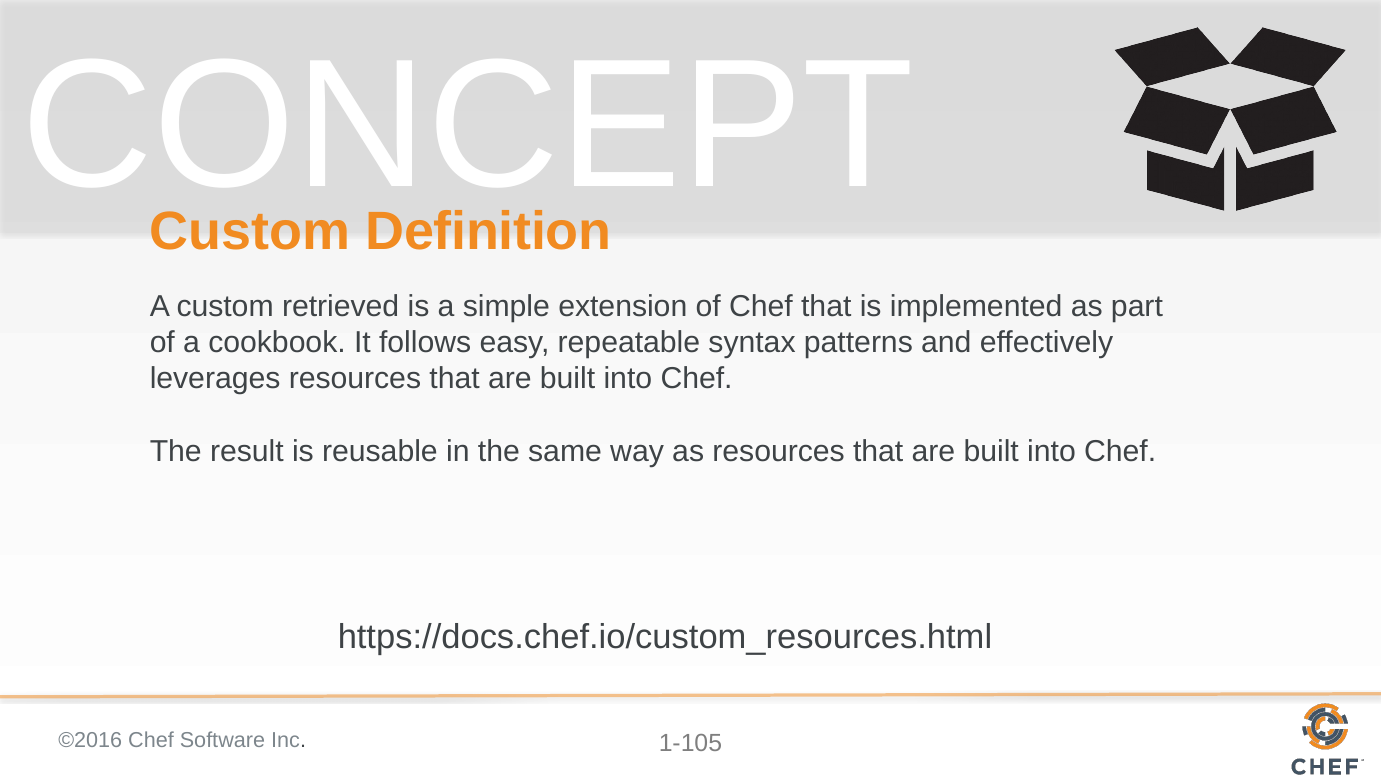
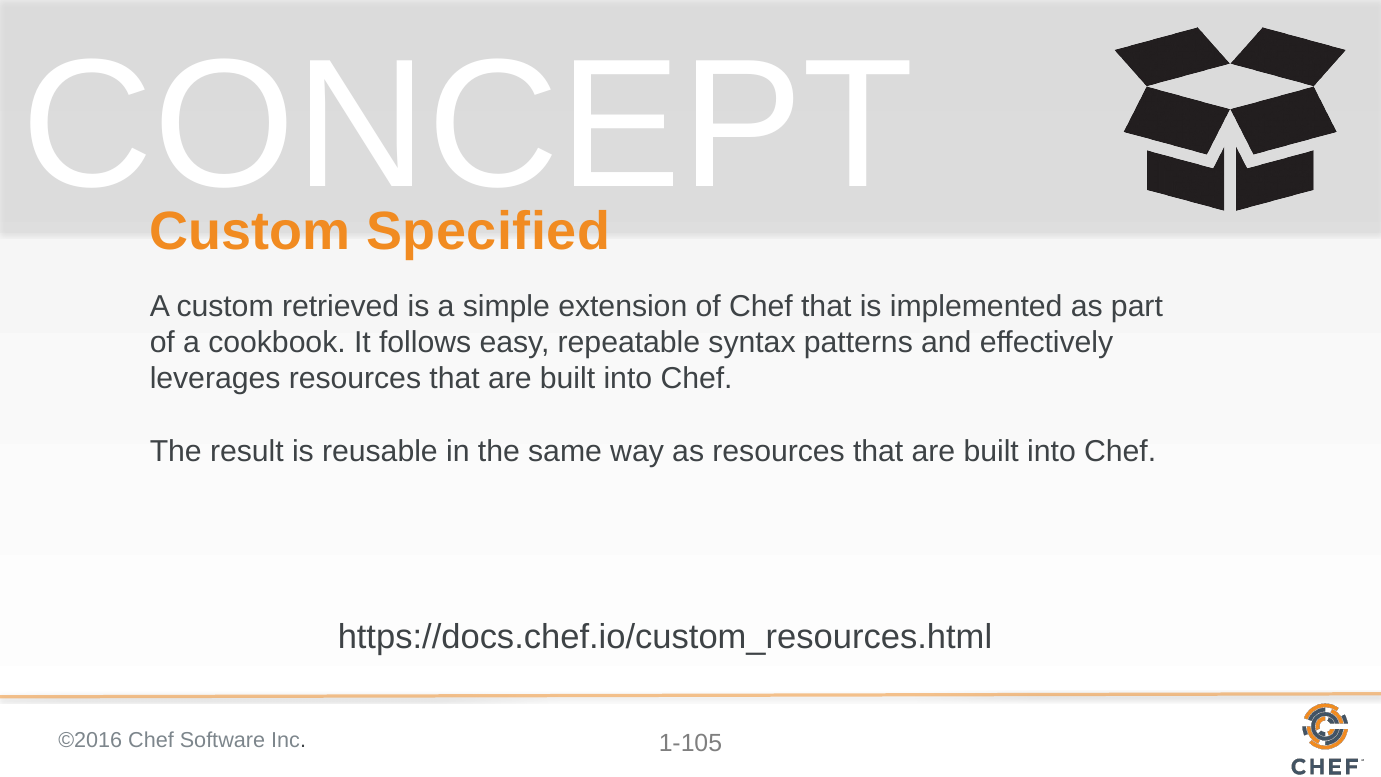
Definition: Definition -> Specified (488, 231)
